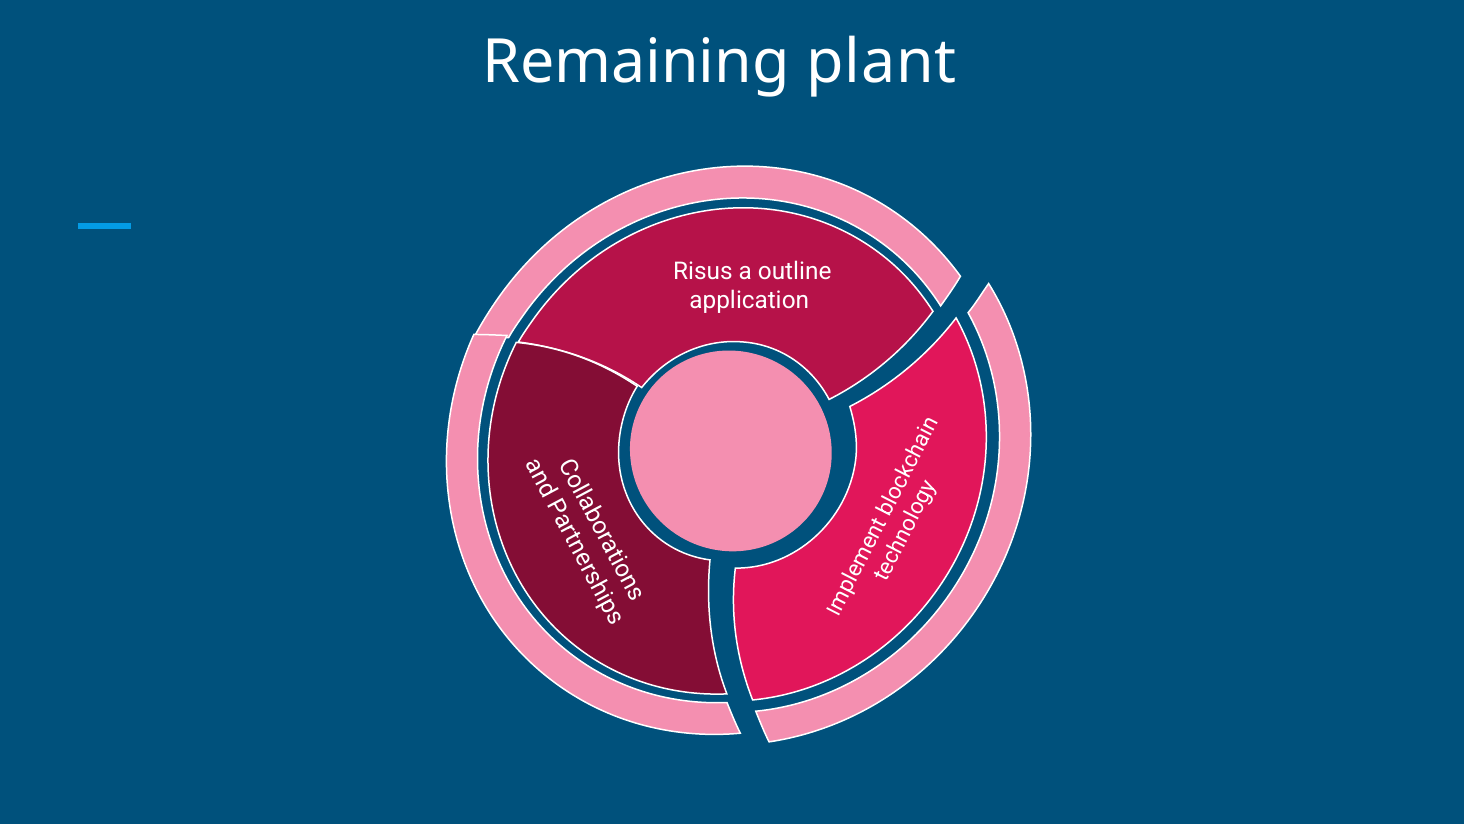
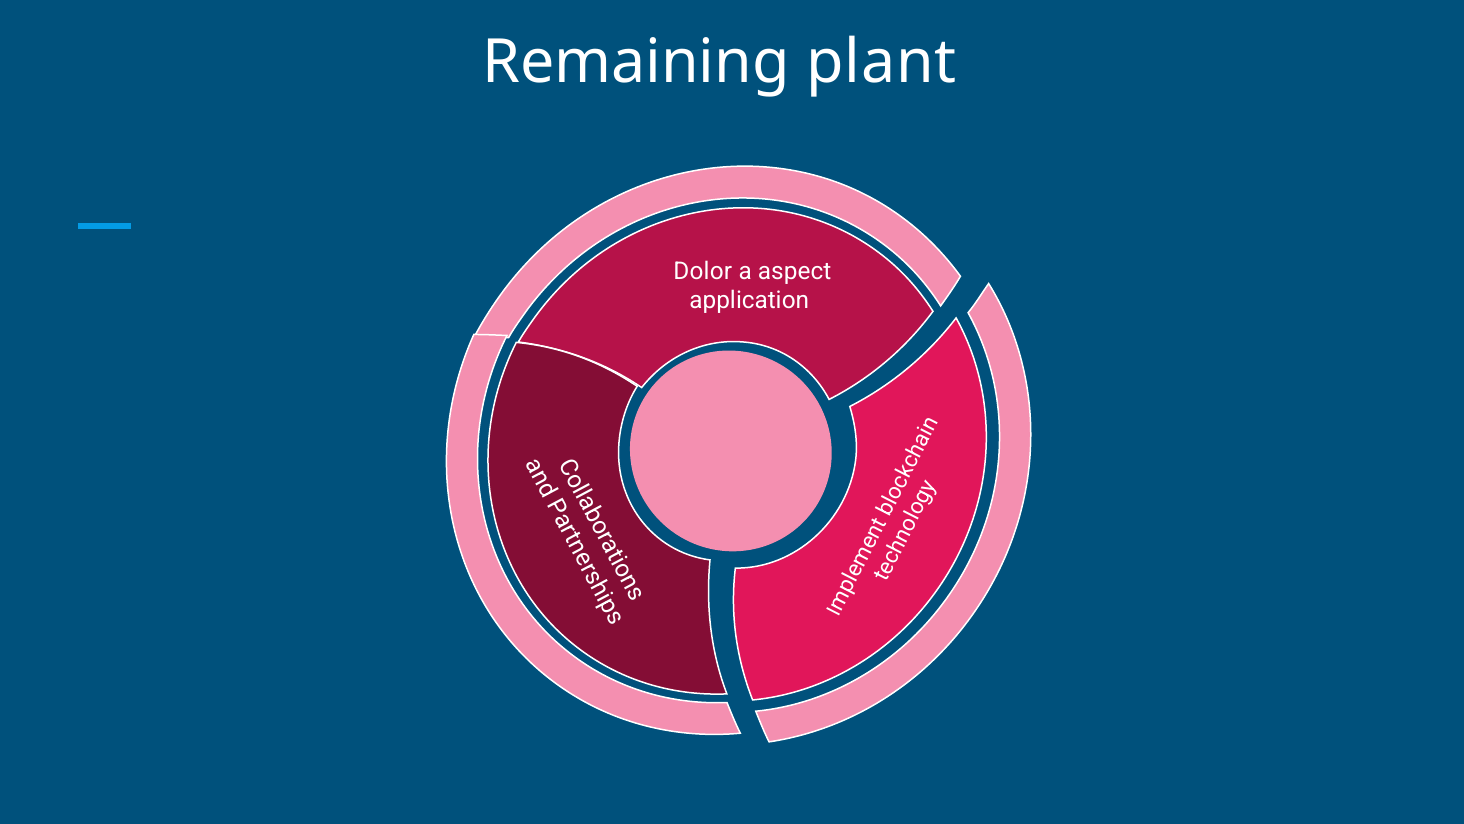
Risus: Risus -> Dolor (703, 271)
outline: outline -> aspect (795, 271)
